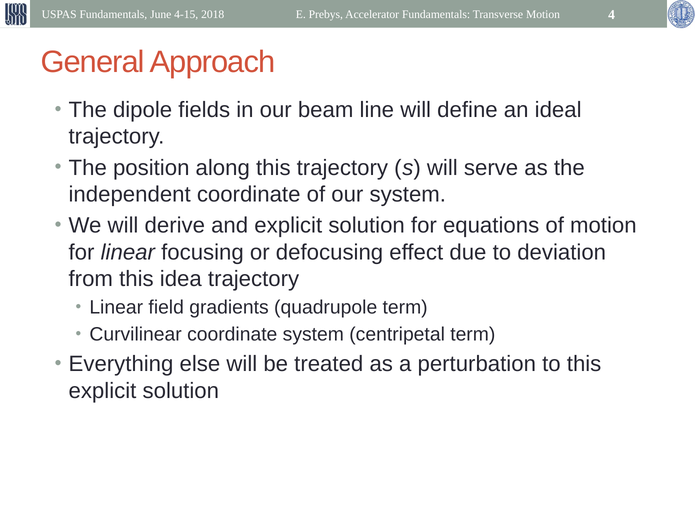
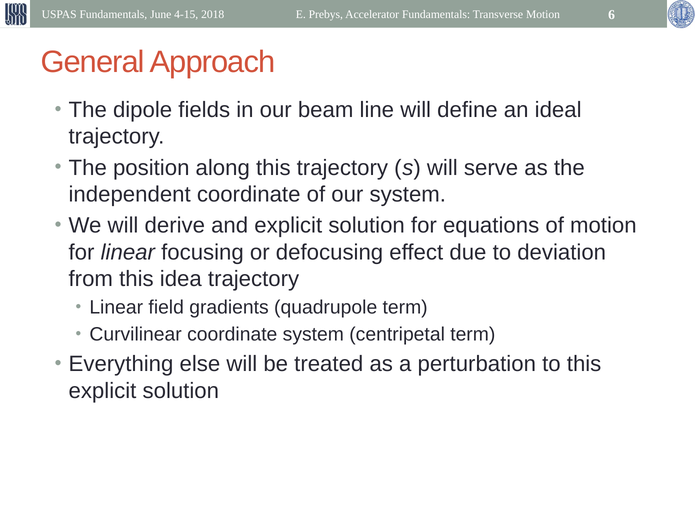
4: 4 -> 6 (612, 15)
